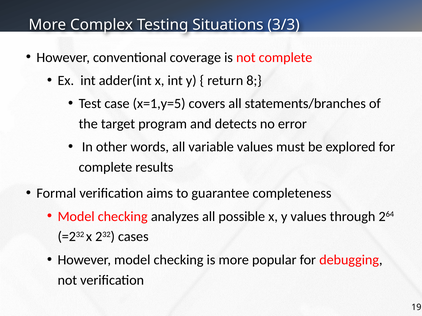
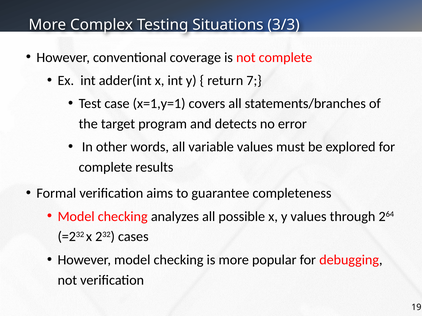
8: 8 -> 7 (254, 81)
x=1,y=5: x=1,y=5 -> x=1,y=1 (159, 104)
